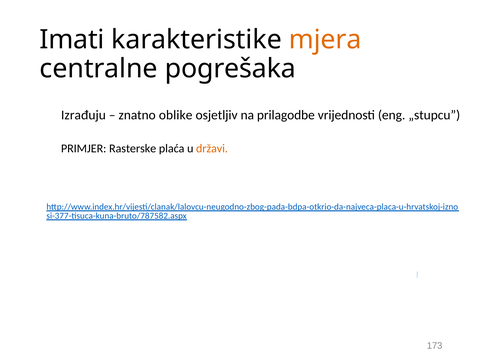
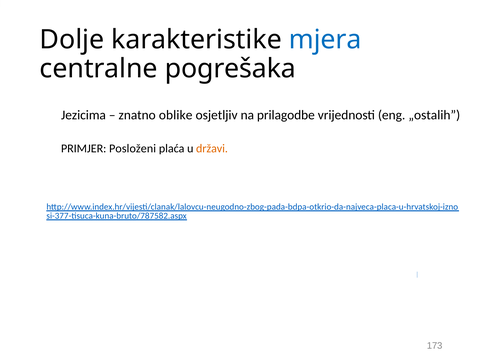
Imati: Imati -> Dolje (72, 40)
mjera colour: orange -> blue (325, 40)
Izrađuju: Izrađuju -> Jezicima (83, 115)
„stupcu: „stupcu -> „ostalih (434, 115)
Rasterske: Rasterske -> Posloženi (133, 148)
